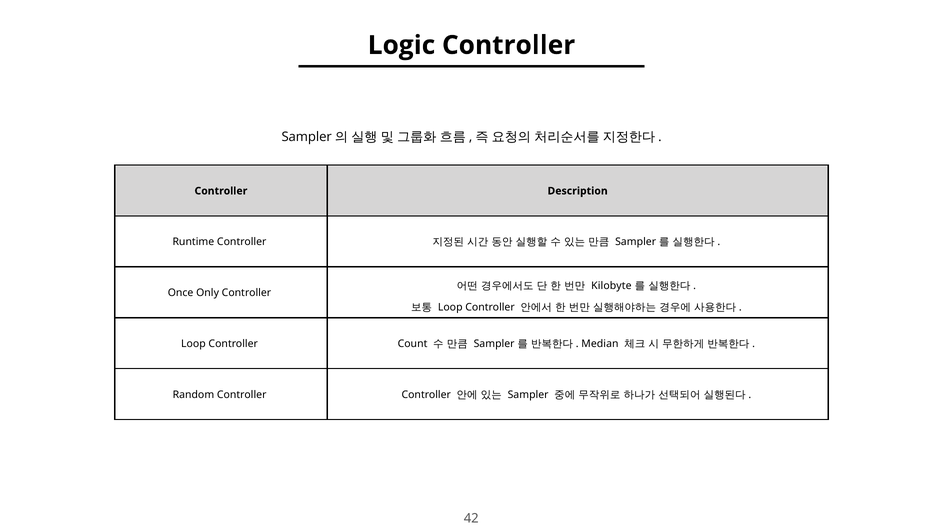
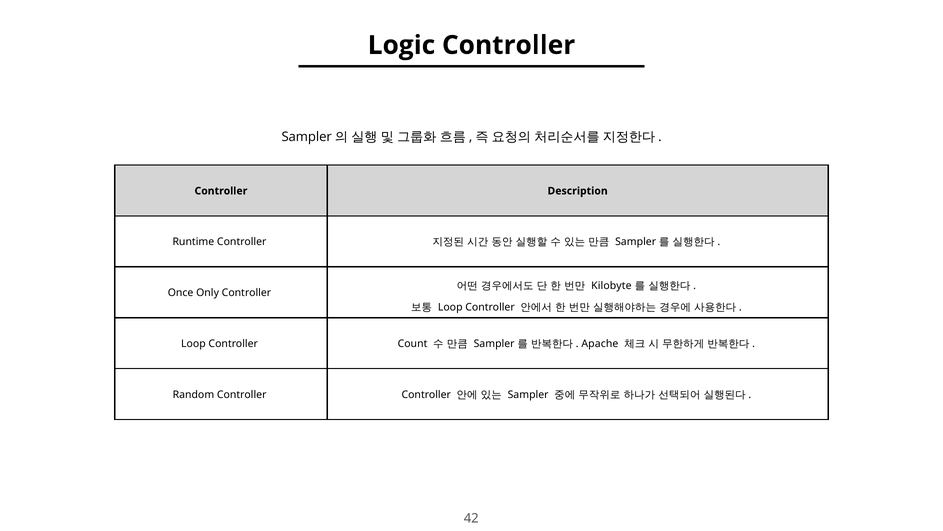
Median: Median -> Apache (600, 343)
